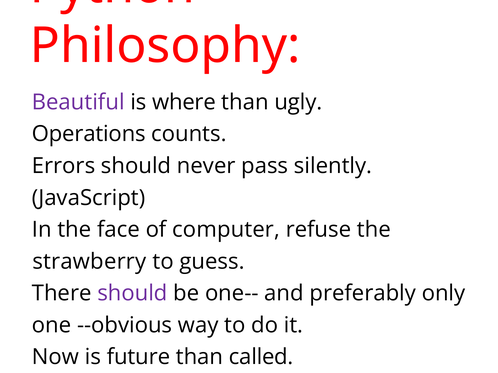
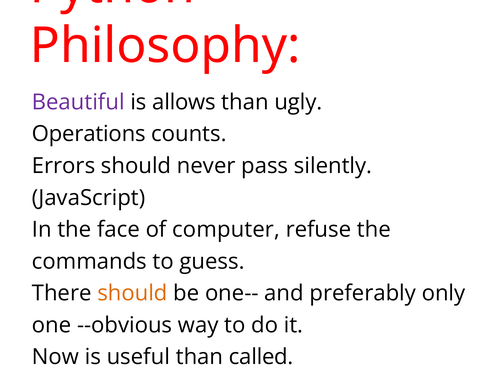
where: where -> allows (184, 102)
strawberry: strawberry -> commands (89, 262)
should colour: purple -> orange (132, 294)
future: future -> useful (138, 357)
